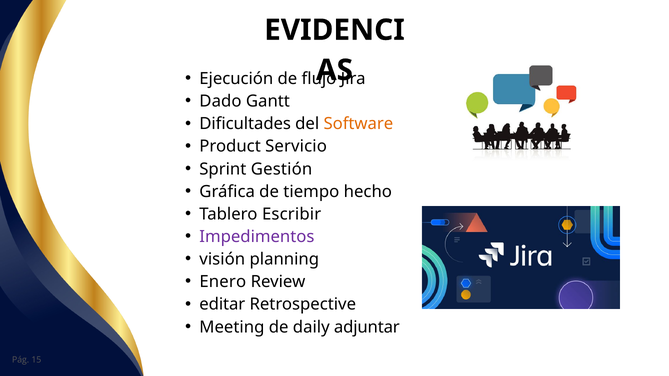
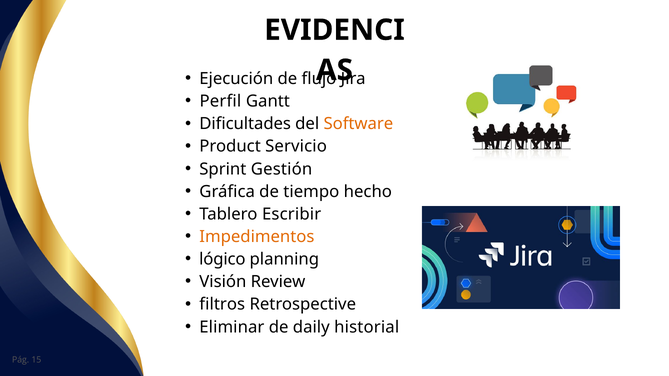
Dado: Dado -> Perfil (220, 101)
Impedimentos colour: purple -> orange (257, 237)
visión: visión -> lógico (222, 260)
Enero: Enero -> Visión (223, 282)
editar: editar -> filtros (222, 305)
Meeting: Meeting -> Eliminar (232, 327)
adjuntar: adjuntar -> historial (367, 327)
